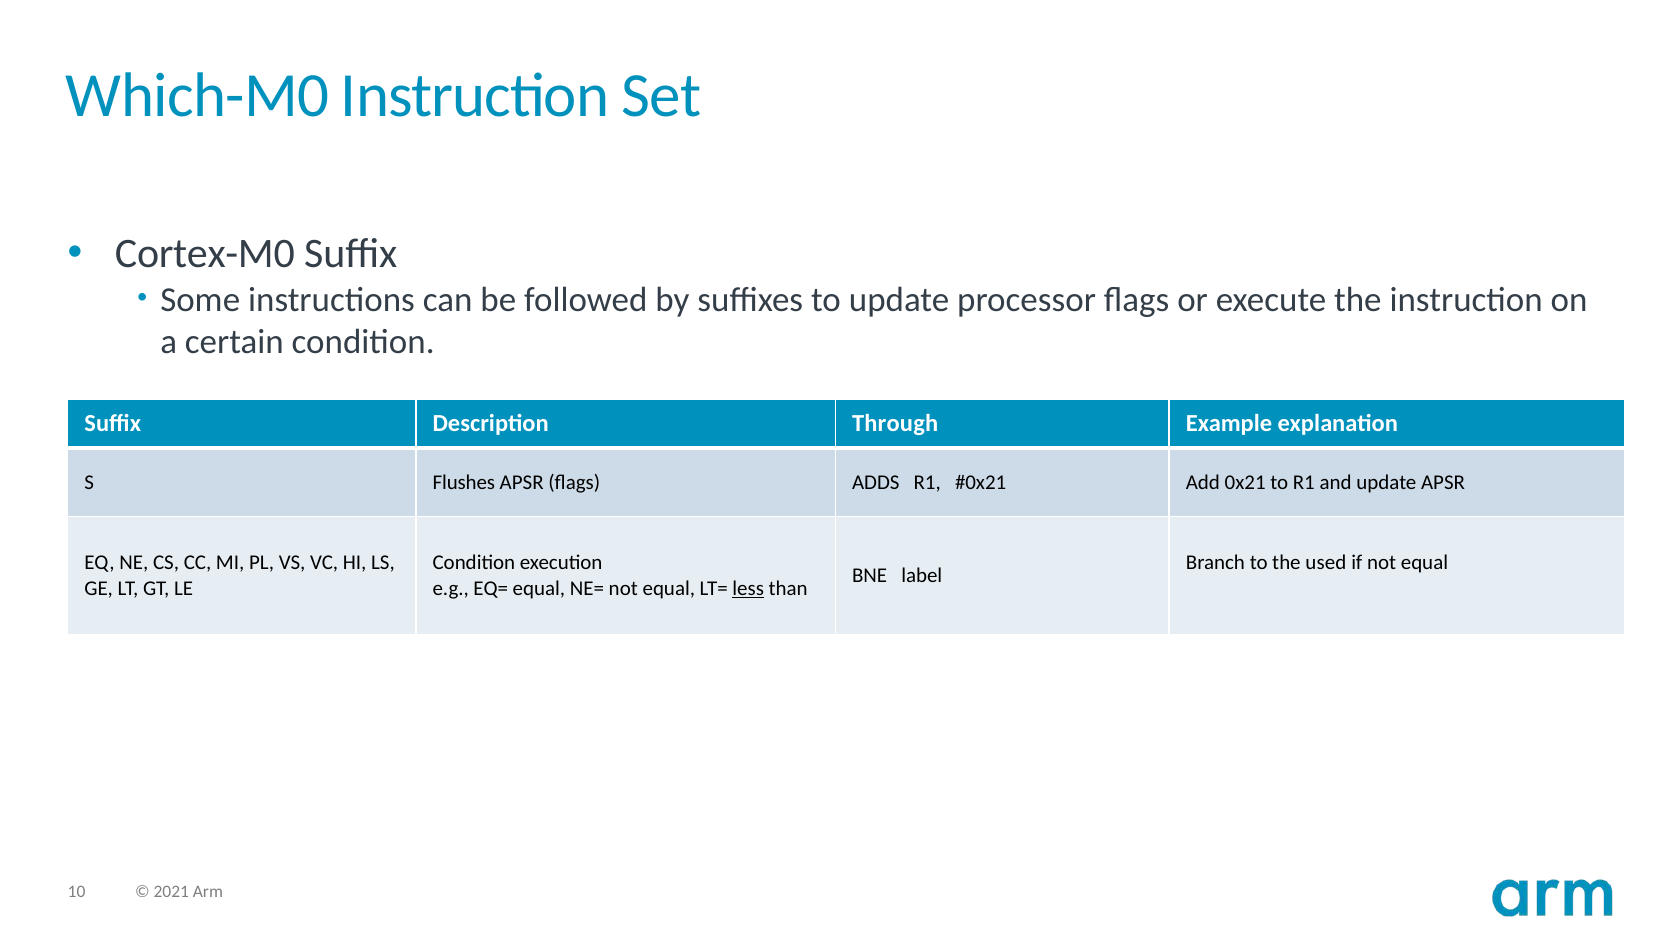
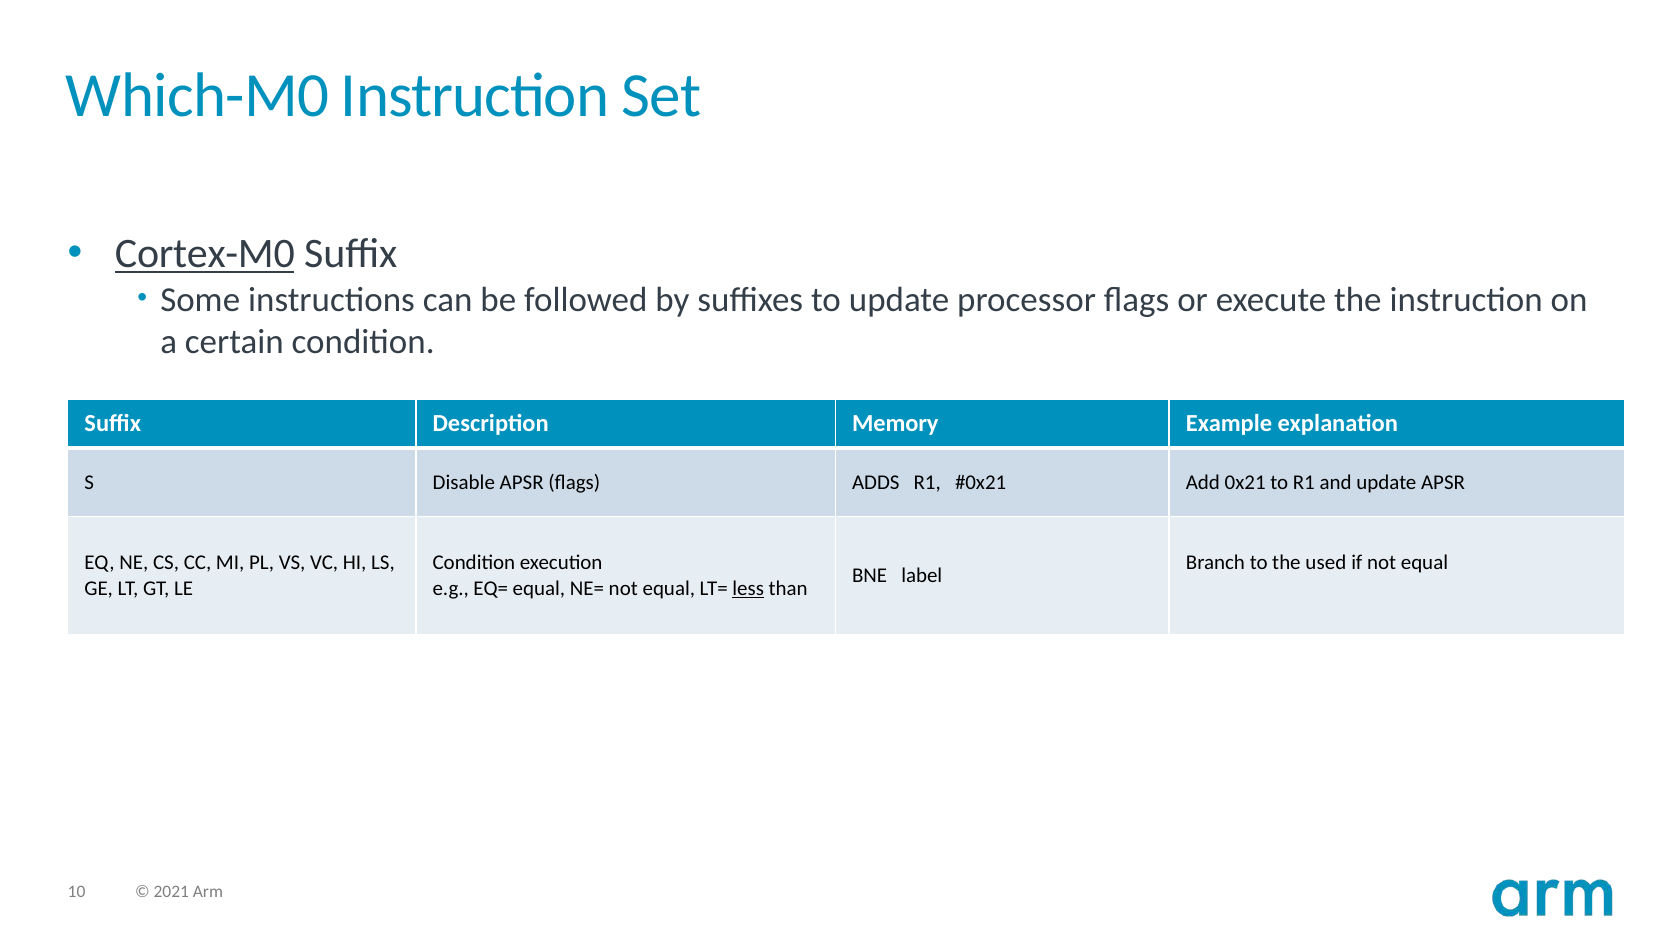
Cortex-M0 underline: none -> present (205, 254)
Through: Through -> Memory (895, 424)
Flushes: Flushes -> Disable (464, 482)
